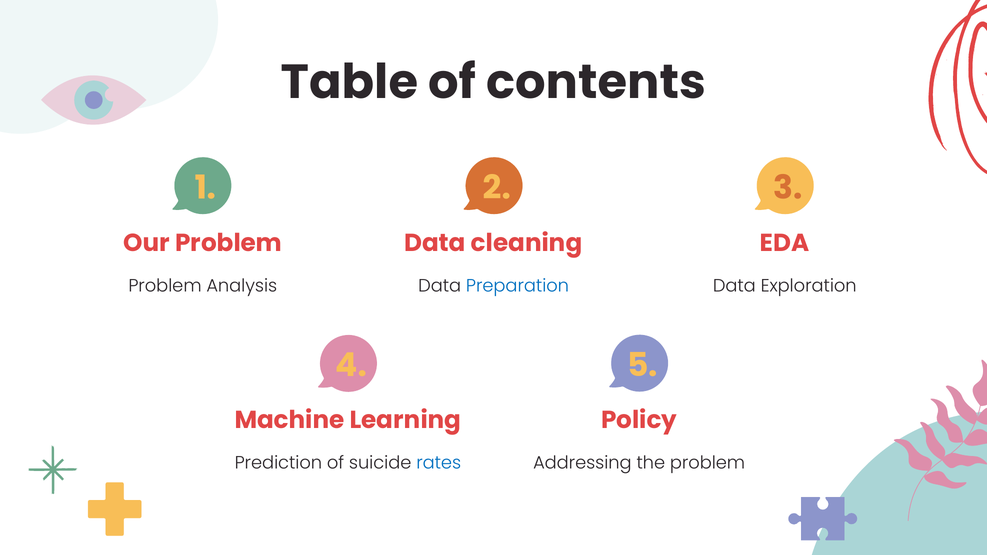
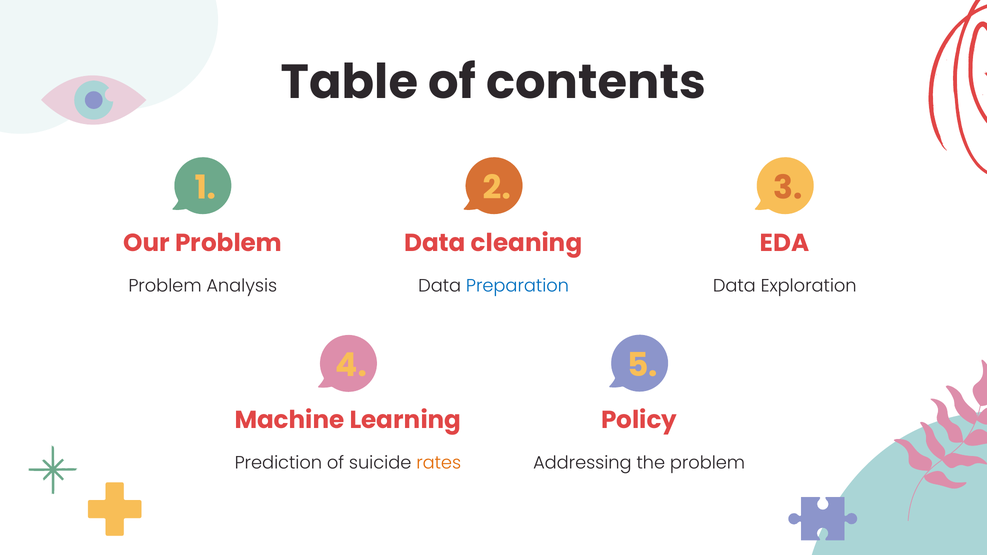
rates colour: blue -> orange (439, 463)
